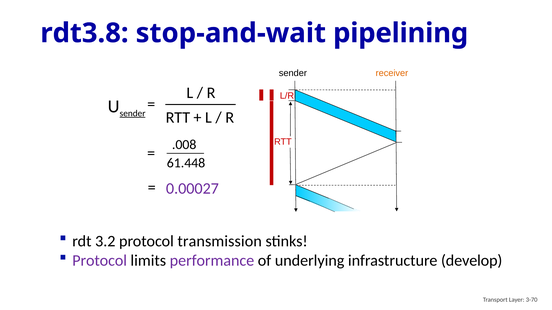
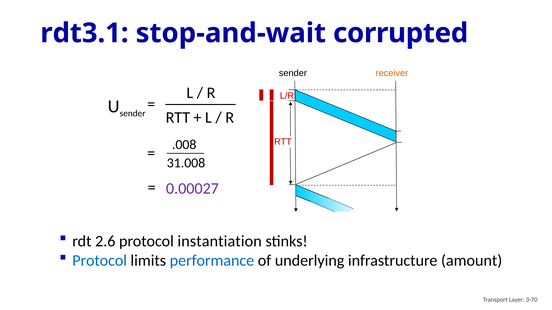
rdt3.8: rdt3.8 -> rdt3.1 (84, 33)
pipelining: pipelining -> corrupted (401, 33)
sender underline: present -> none (133, 114)
61.448: 61.448 -> 31.008 (186, 163)
3.2: 3.2 -> 2.6 (105, 242)
transmission: transmission -> instantiation (220, 242)
Protocol colour: purple -> blue (100, 261)
performance colour: purple -> blue (212, 261)
develop: develop -> amount (472, 261)
